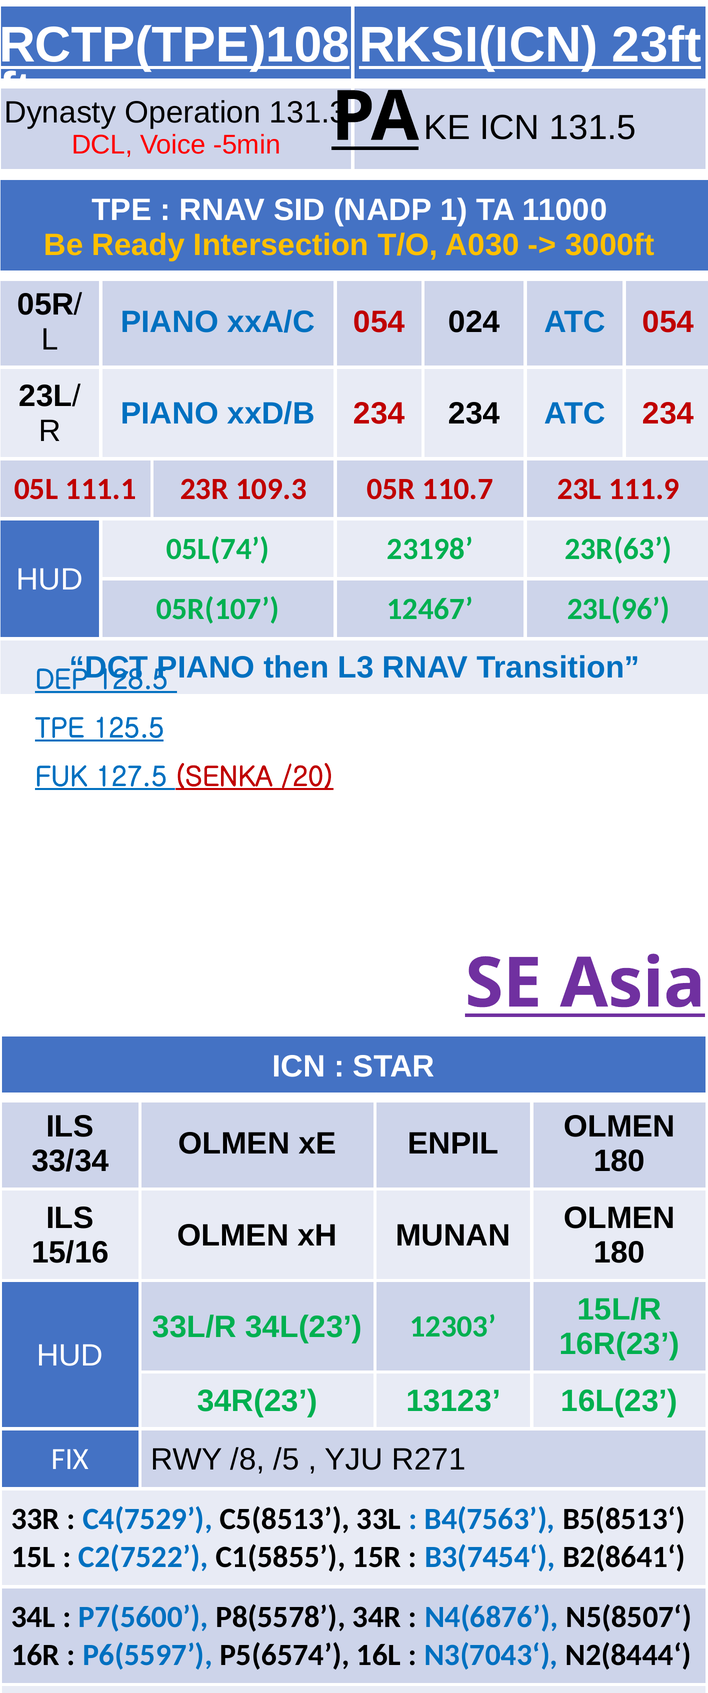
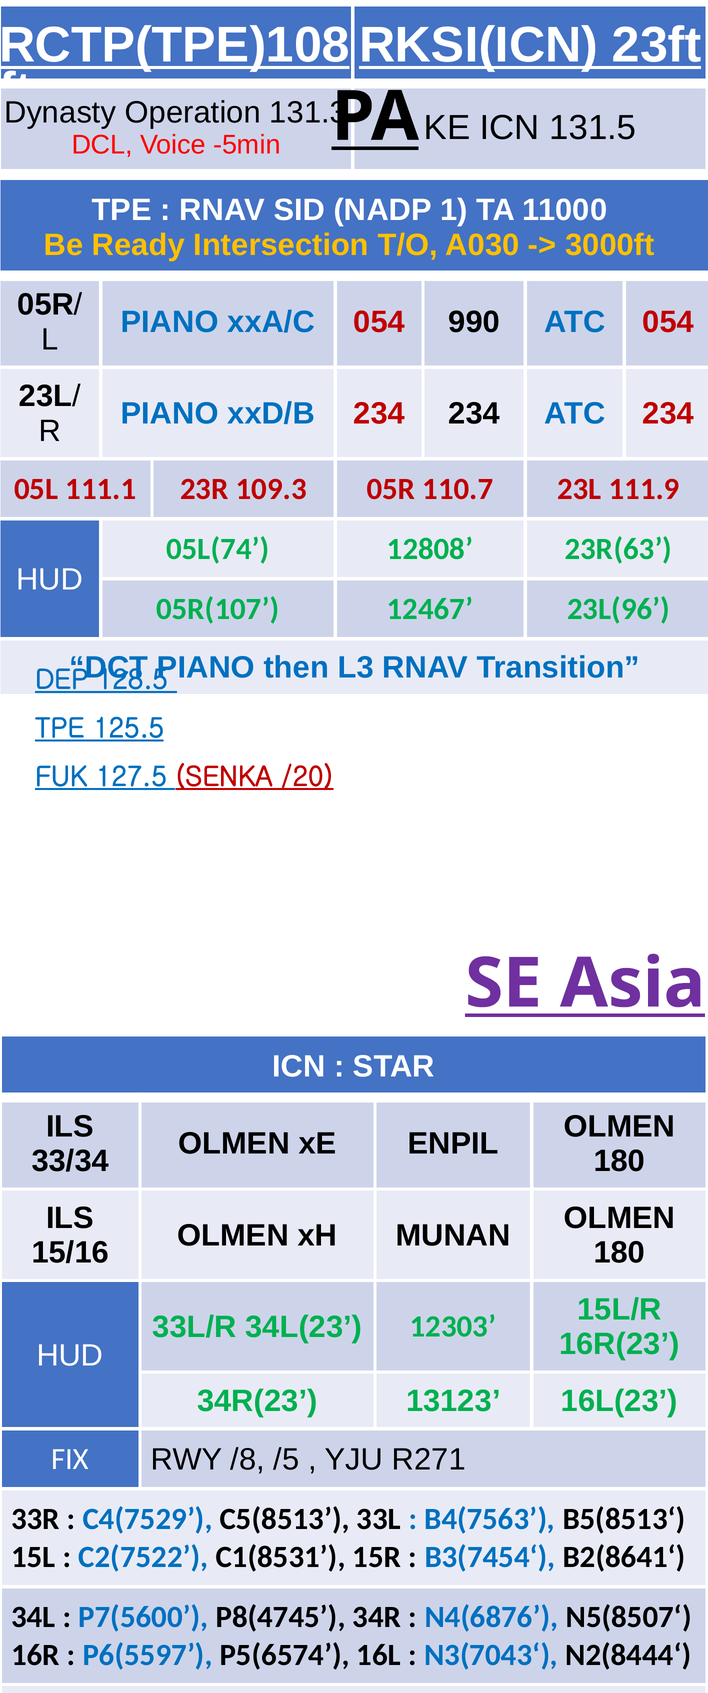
024: 024 -> 990 (474, 322)
23198: 23198 -> 12808 (430, 550)
C1(5855: C1(5855 -> C1(8531 (281, 1558)
P8(5578: P8(5578 -> P8(4745 (281, 1618)
